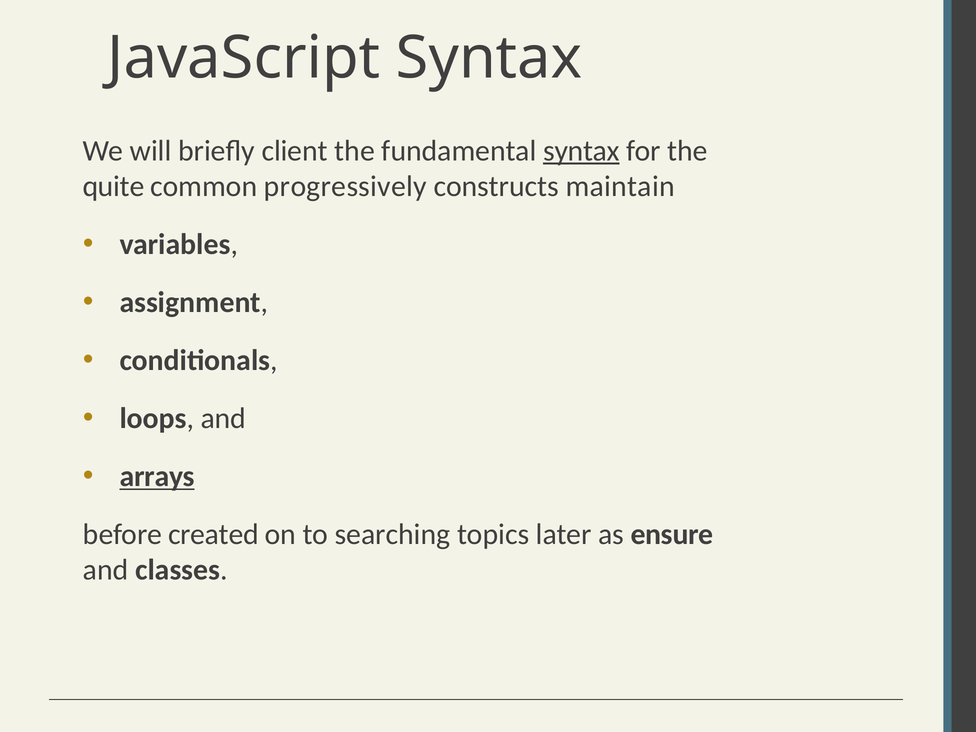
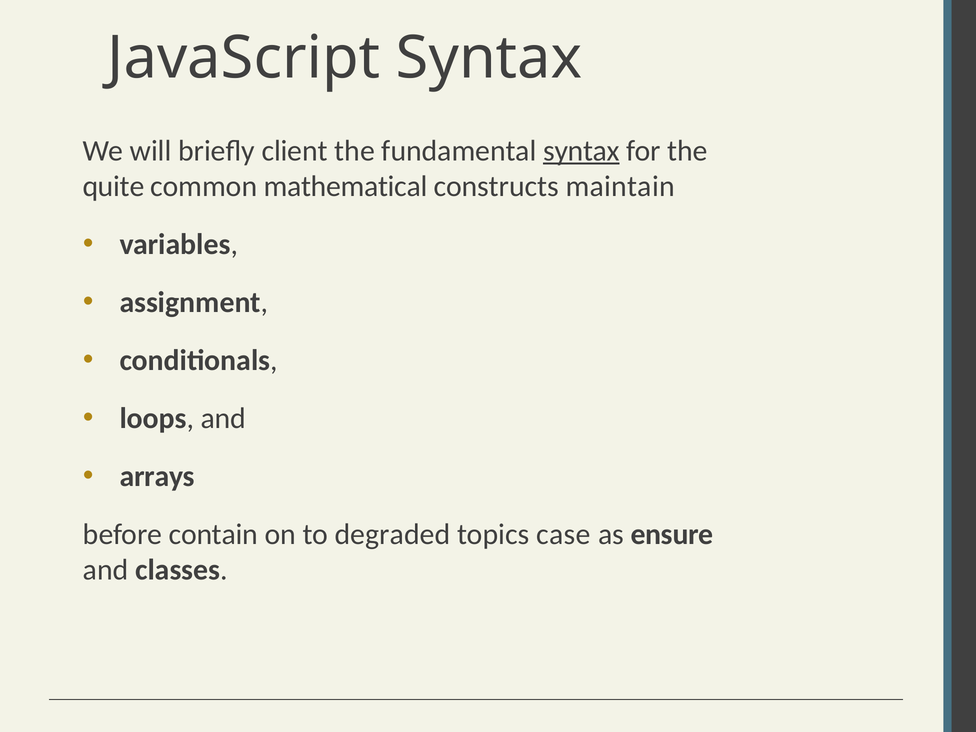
progressively: progressively -> mathematical (346, 186)
arrays underline: present -> none (157, 476)
created: created -> contain (213, 534)
searching: searching -> degraded (393, 534)
later: later -> case (563, 534)
